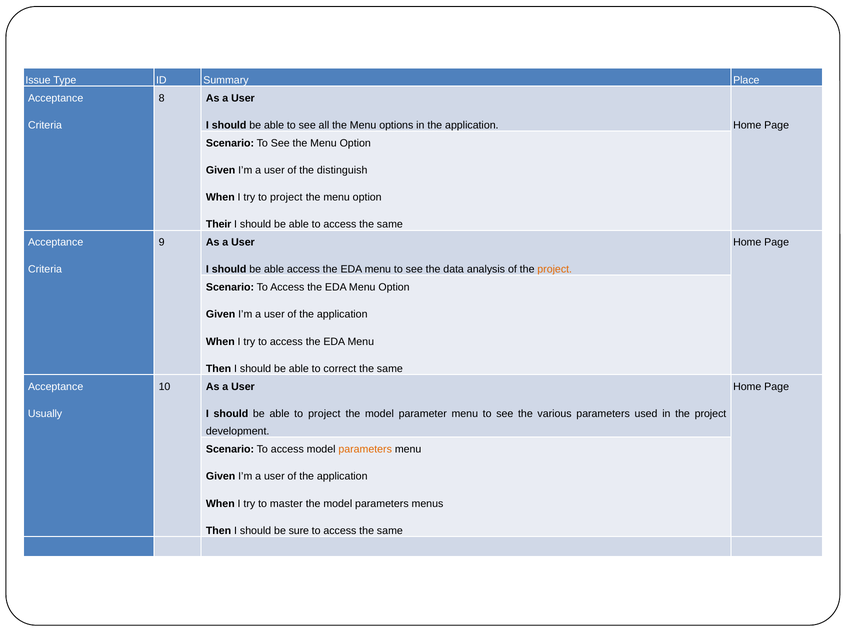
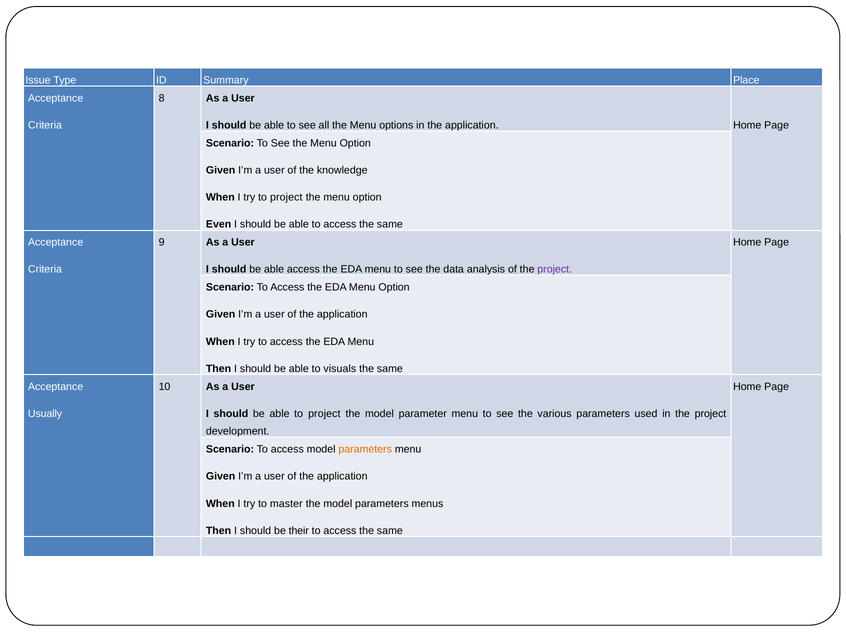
distinguish: distinguish -> knowledge (342, 170)
Their: Their -> Even (219, 225)
project colour: orange -> purple (555, 270)
correct: correct -> visuals (340, 369)
sure: sure -> their (299, 531)
